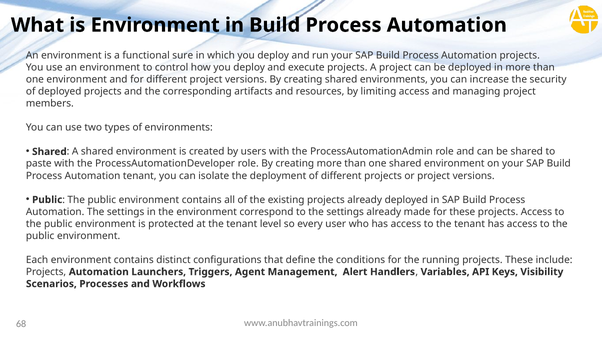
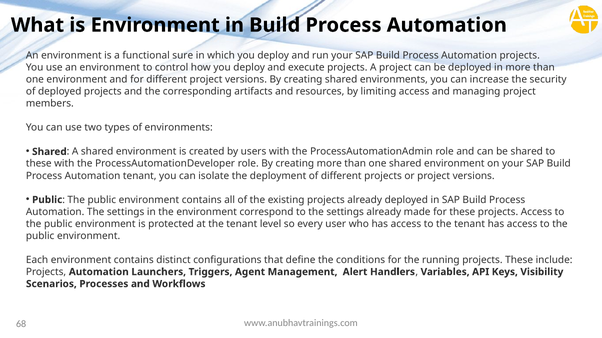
paste: paste -> these (39, 164)
